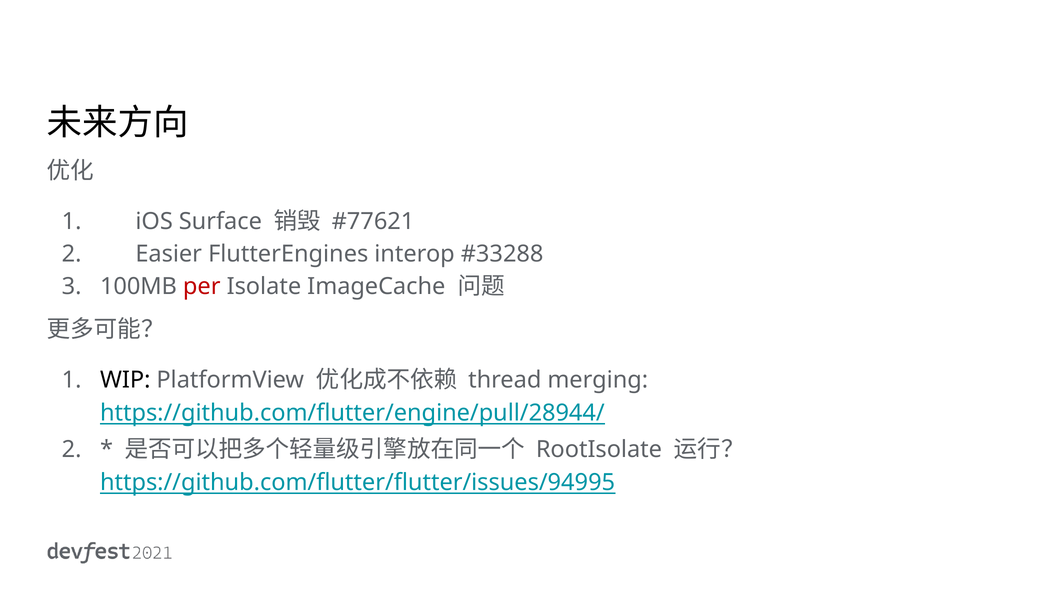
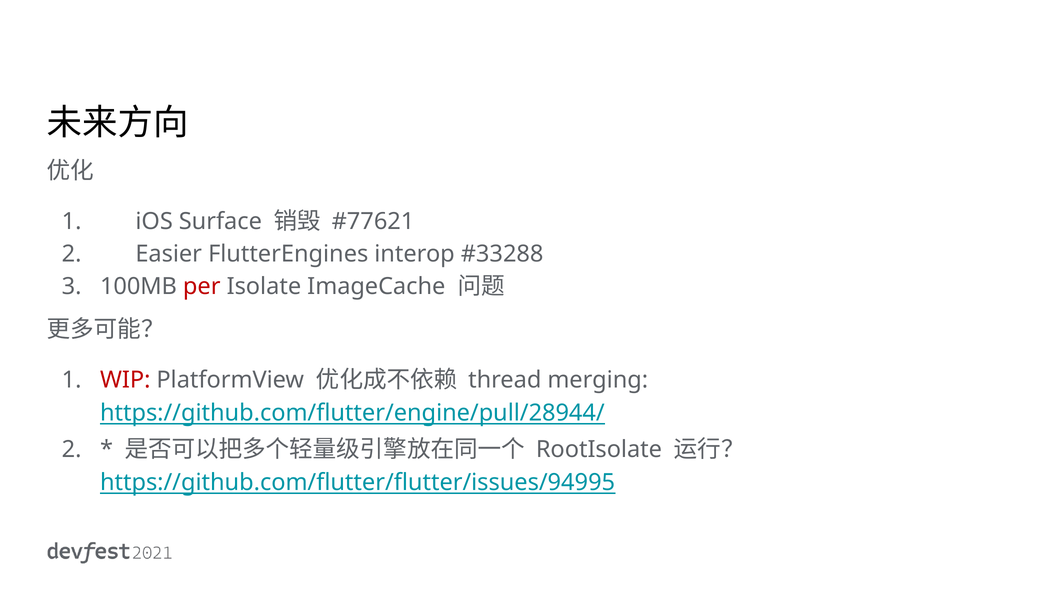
WIP colour: black -> red (125, 380)
